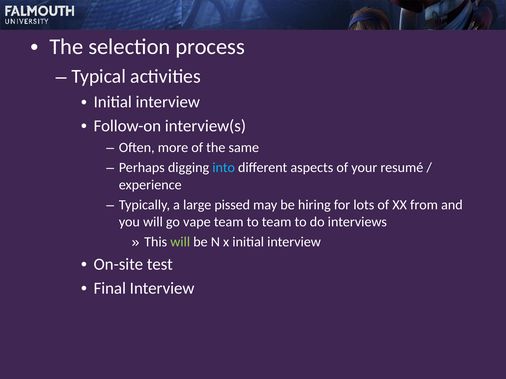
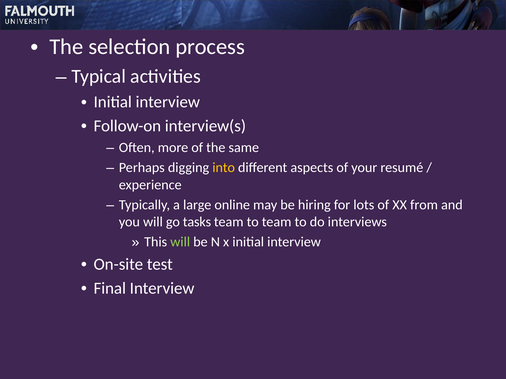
into colour: light blue -> yellow (224, 168)
pissed: pissed -> online (232, 205)
vape: vape -> tasks (197, 222)
